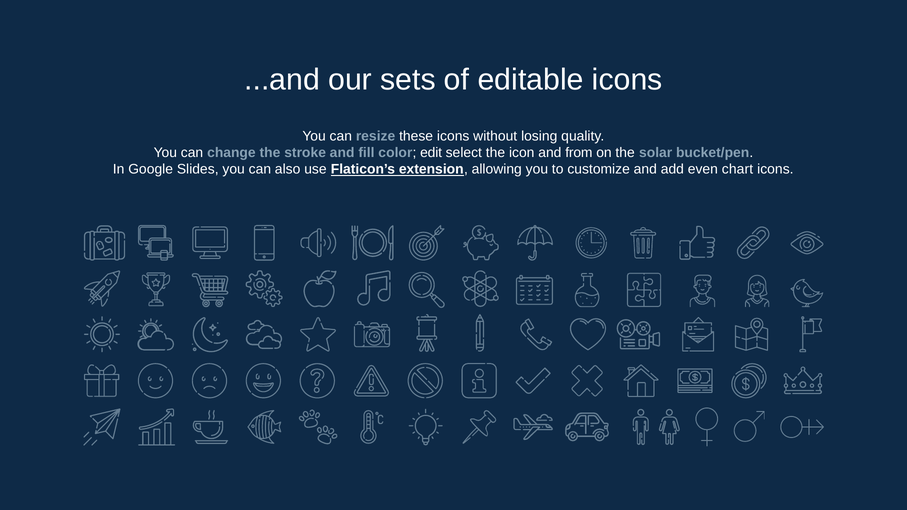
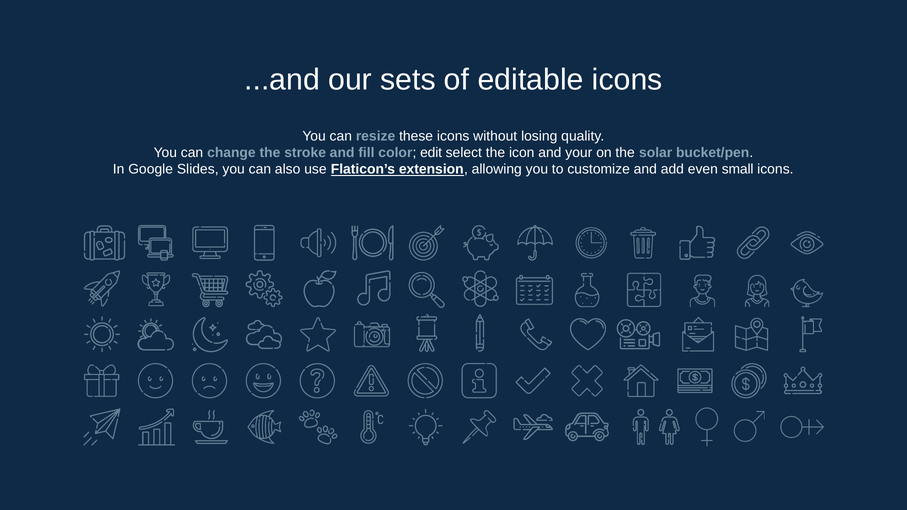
from: from -> your (579, 153)
chart: chart -> small (738, 169)
